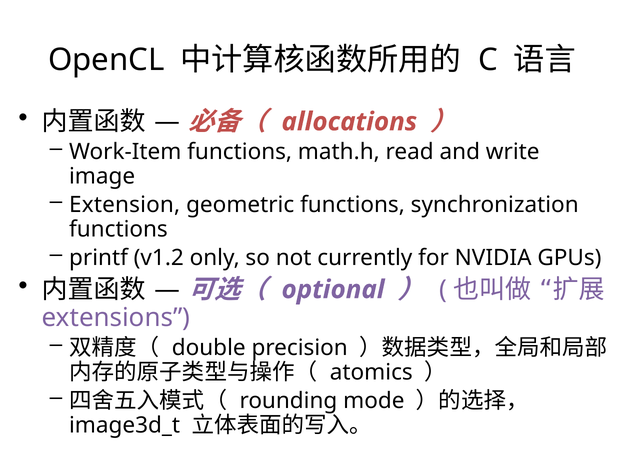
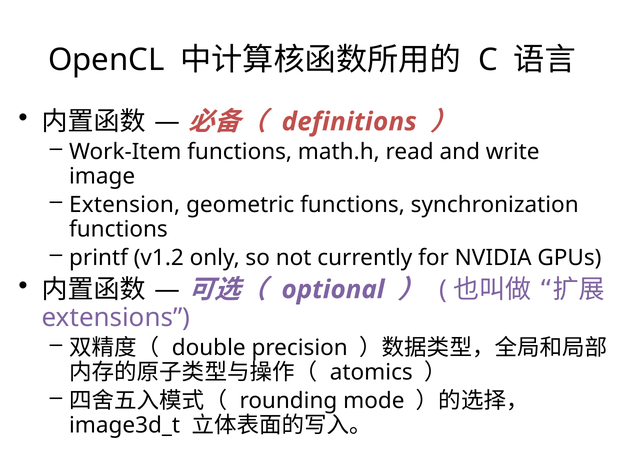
allocations: allocations -> definitions (349, 122)
